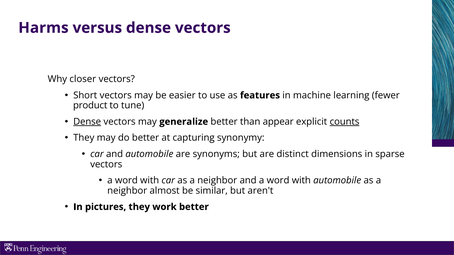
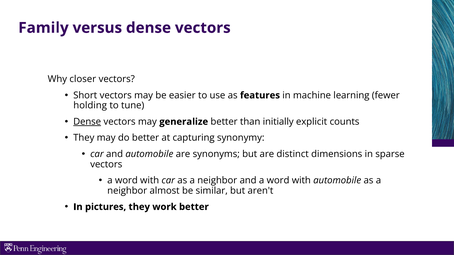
Harms: Harms -> Family (43, 28)
product: product -> holding (90, 106)
appear: appear -> initially (278, 122)
counts underline: present -> none (345, 122)
